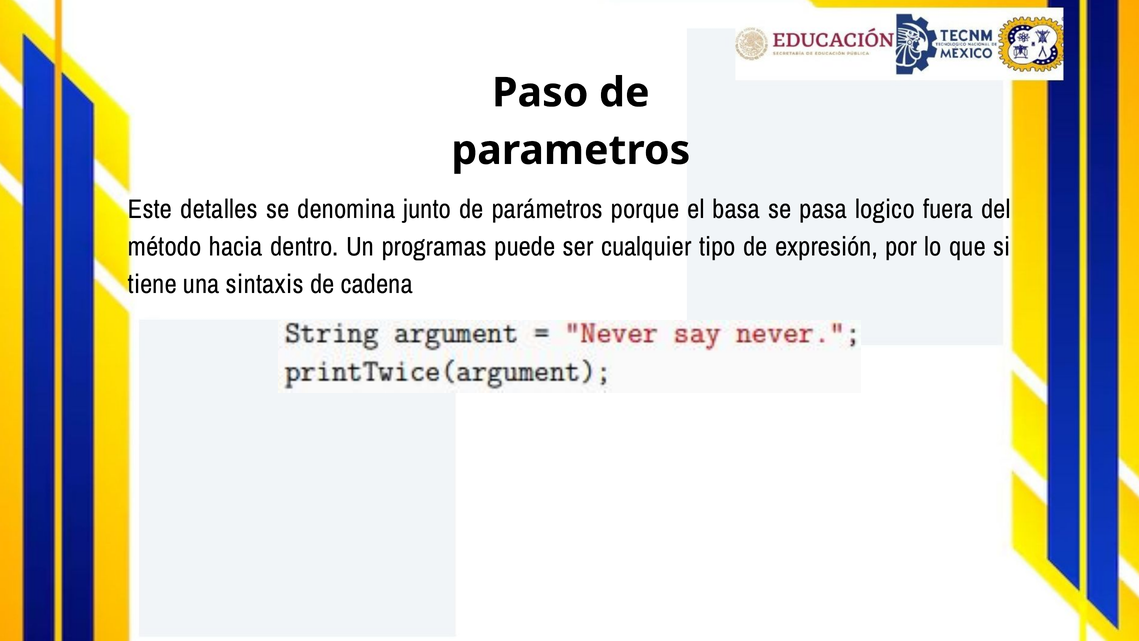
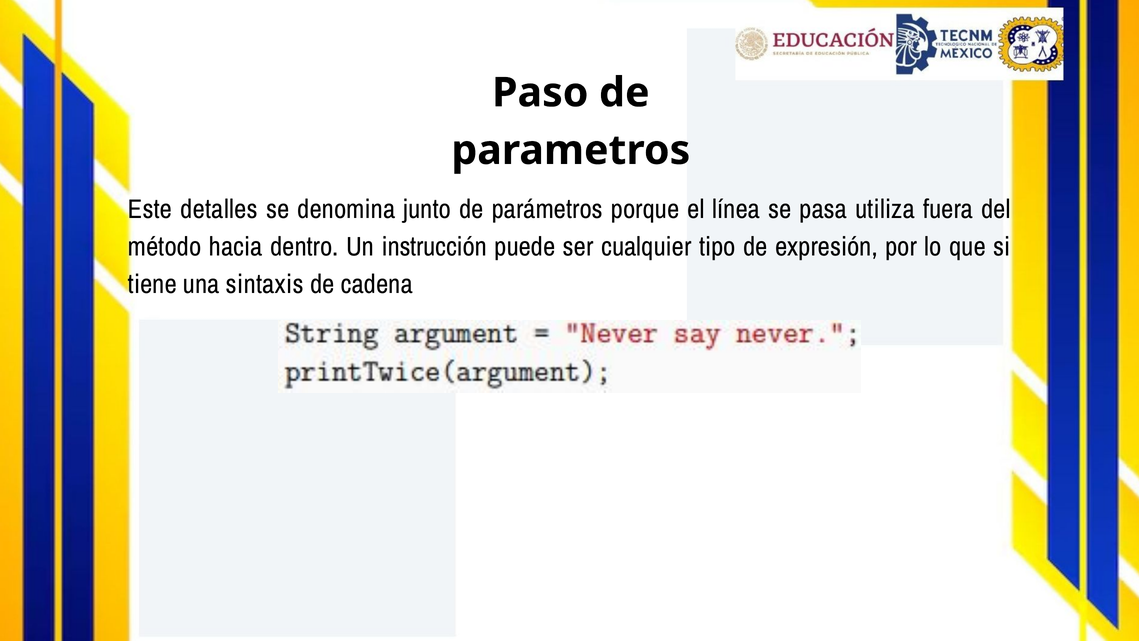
basa: basa -> línea (736, 209)
logico: logico -> utiliza (885, 209)
programas: programas -> instrucción (434, 247)
